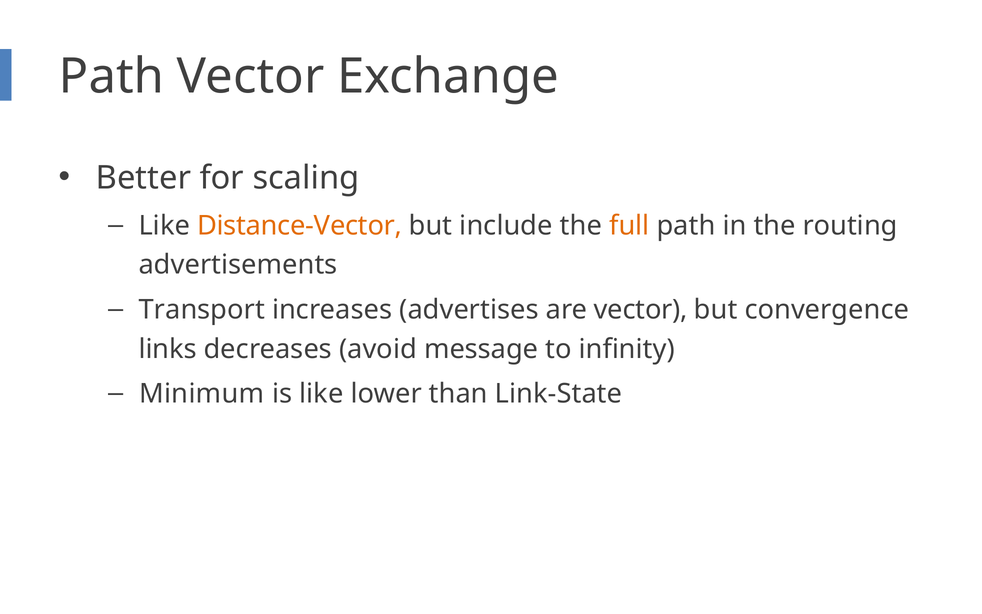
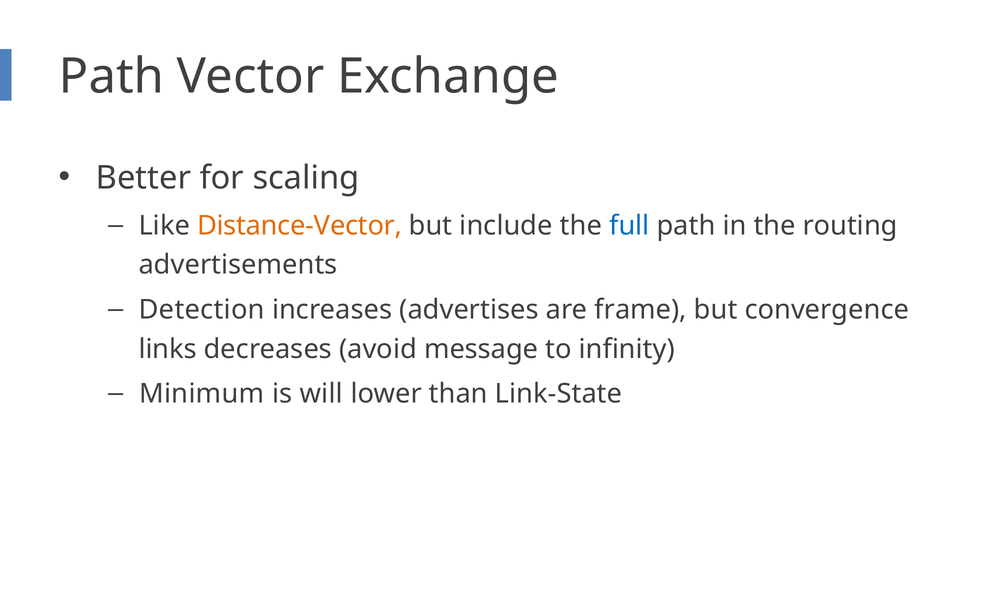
full colour: orange -> blue (629, 226)
Transport: Transport -> Detection (202, 310)
are vector: vector -> frame (641, 310)
is like: like -> will (321, 394)
